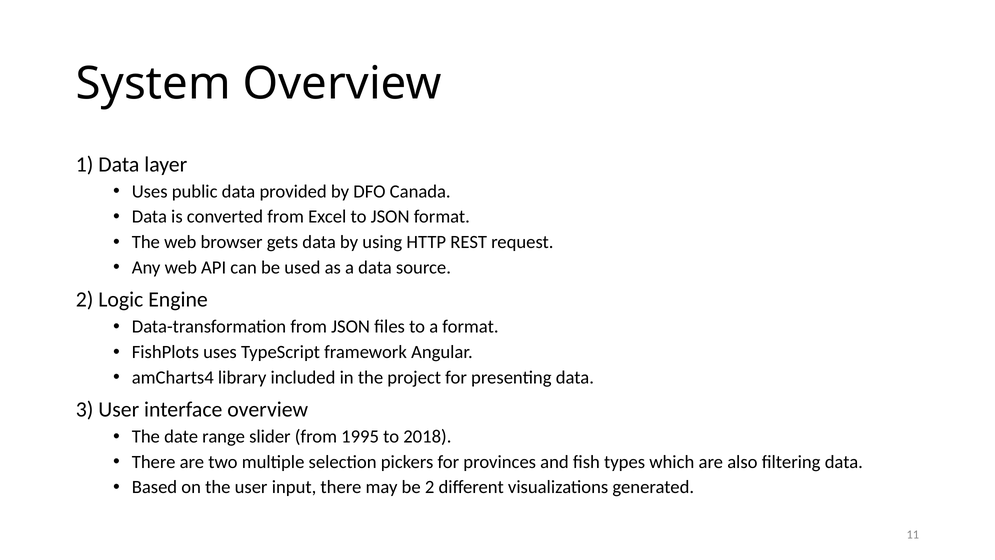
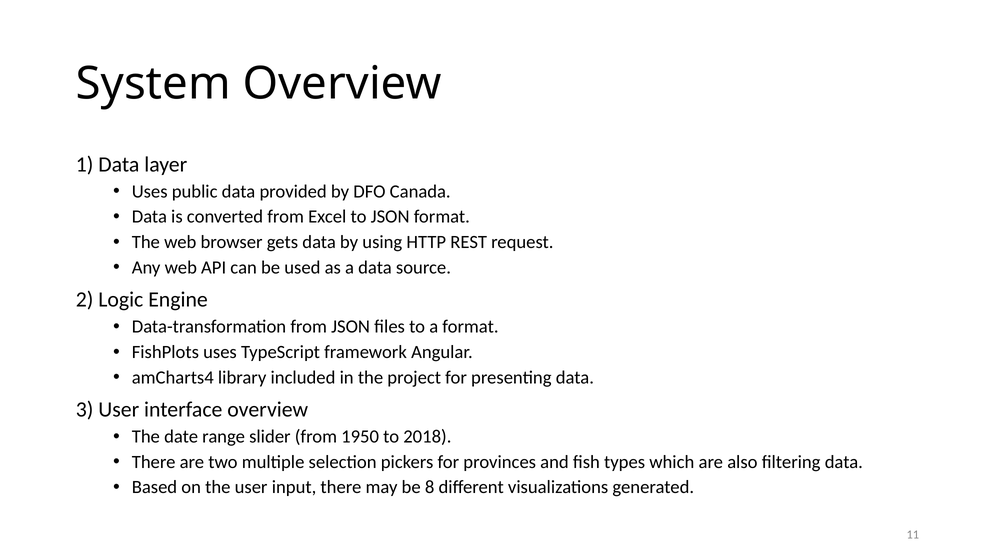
1995: 1995 -> 1950 (360, 436)
be 2: 2 -> 8 (430, 487)
